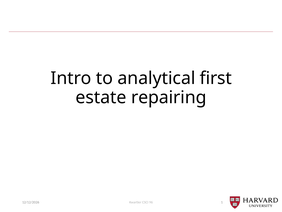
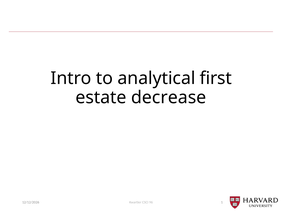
repairing: repairing -> decrease (169, 97)
